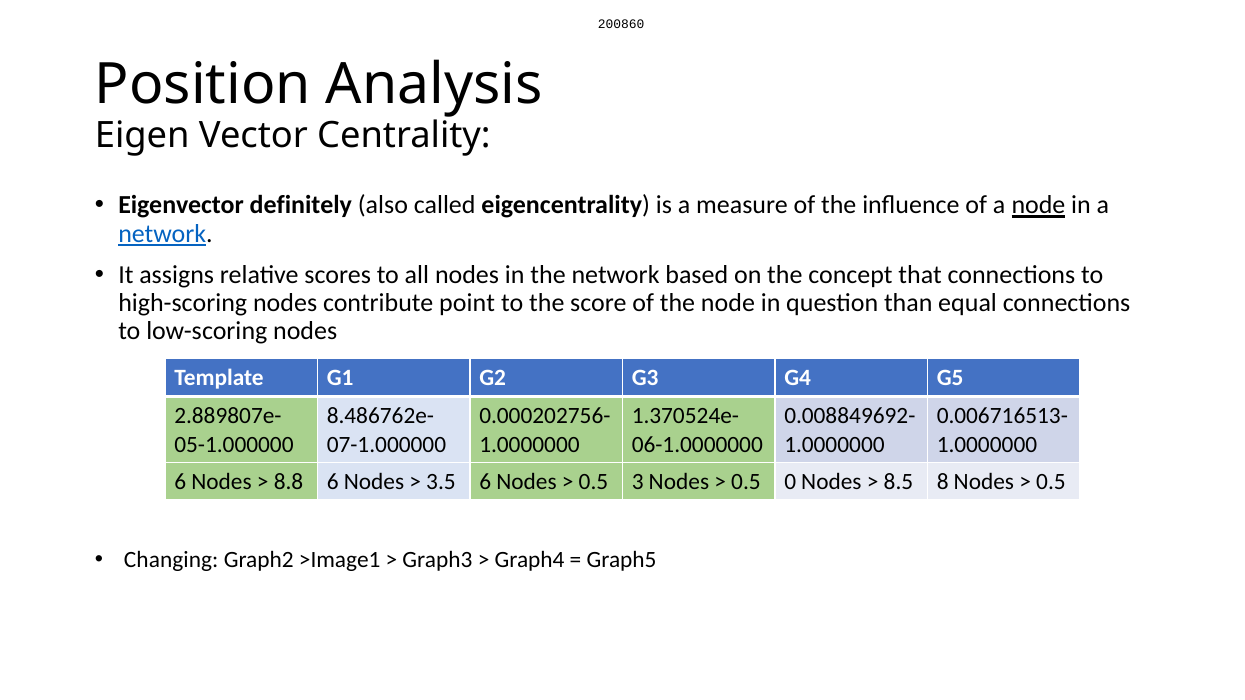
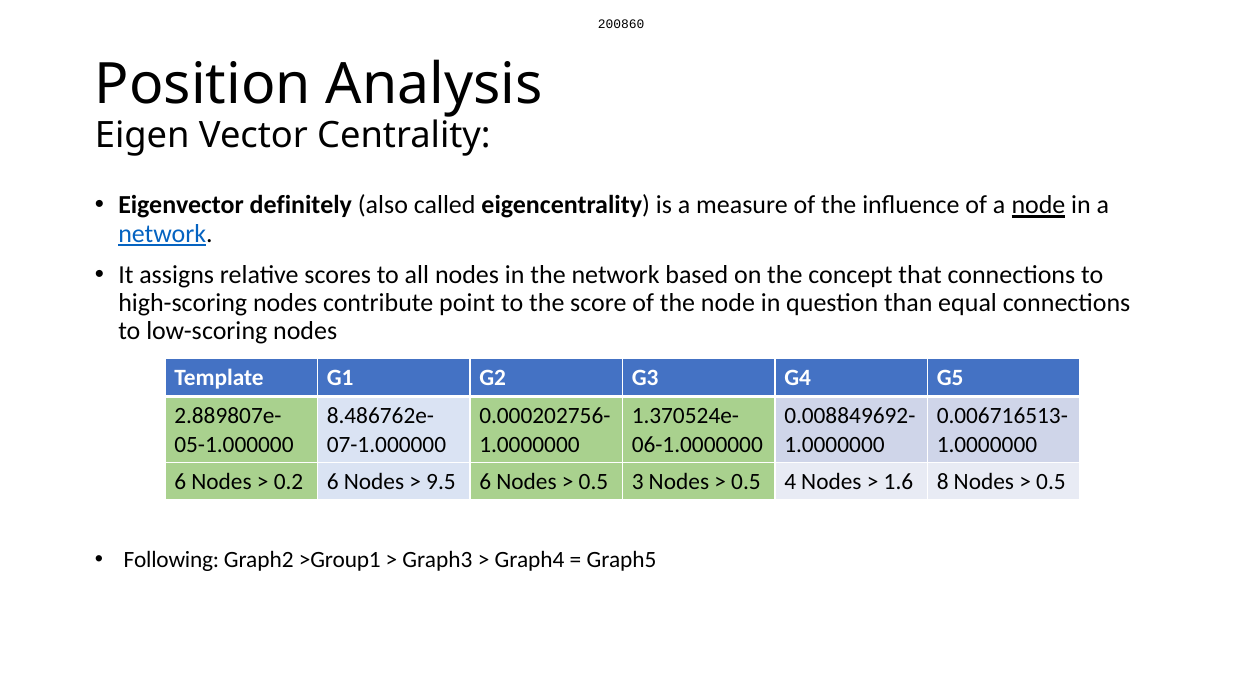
8.8: 8.8 -> 0.2 (289, 482)
3.5: 3.5 -> 9.5 (441, 482)
0: 0 -> 4 (790, 482)
8.5: 8.5 -> 1.6 (898, 482)
Changing: Changing -> Following (171, 560)
>Image1: >Image1 -> >Group1 (340, 560)
